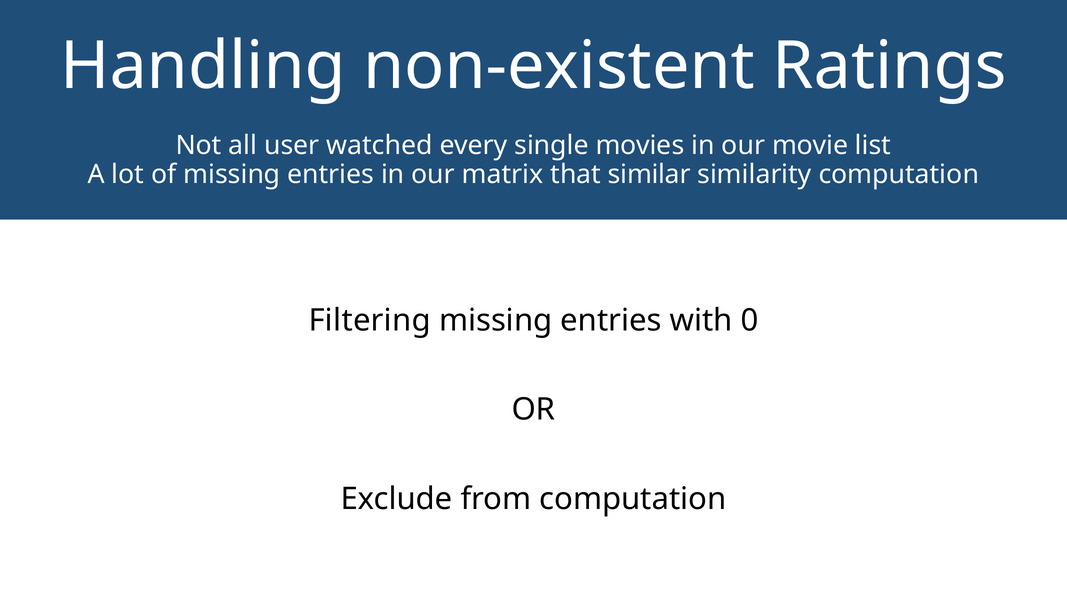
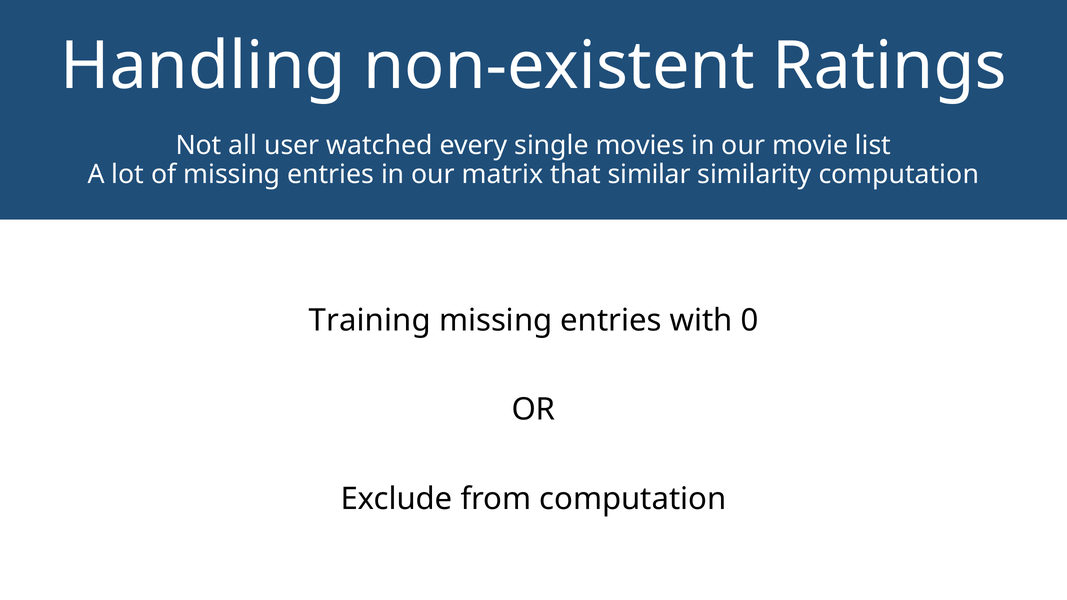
Filtering: Filtering -> Training (370, 320)
